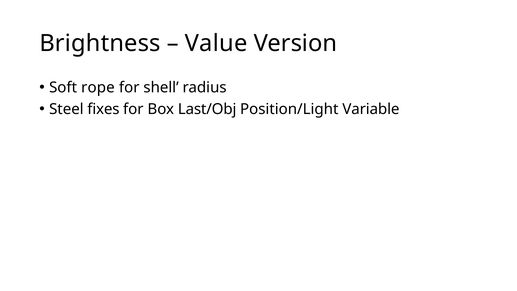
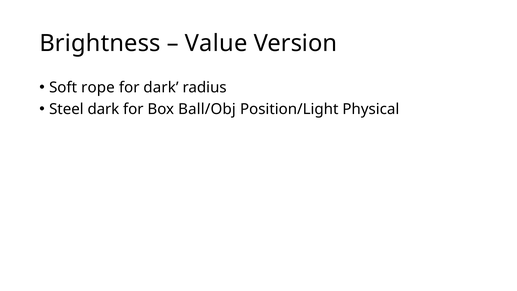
for shell: shell -> dark (161, 87)
Steel fixes: fixes -> dark (103, 109)
Last/Obj: Last/Obj -> Ball/Obj (207, 109)
Variable: Variable -> Physical (371, 109)
